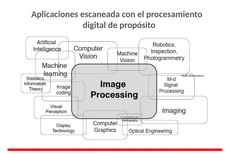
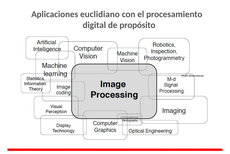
escaneada: escaneada -> euclidiano (100, 14)
